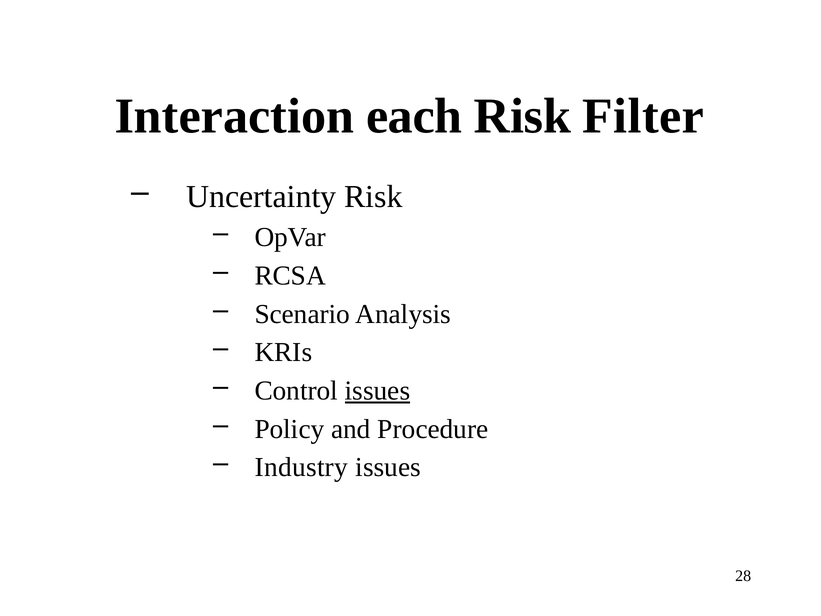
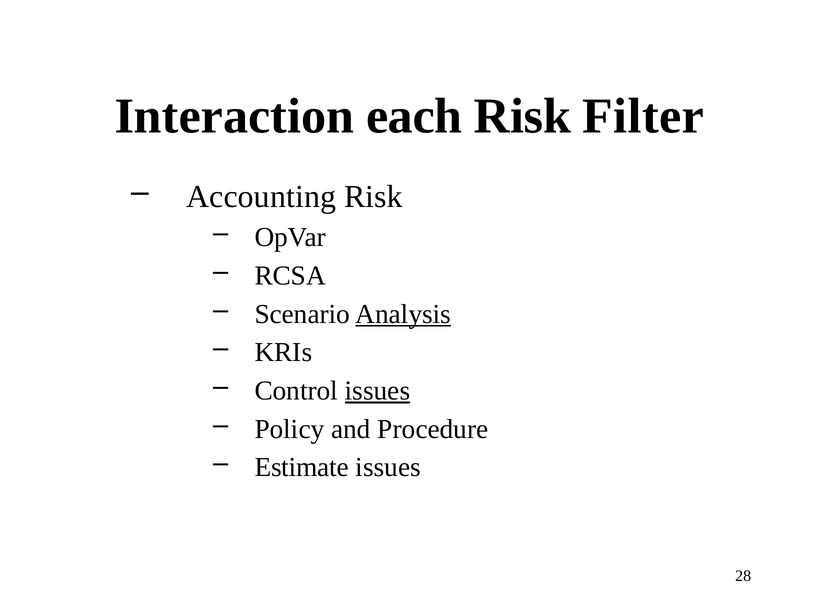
Uncertainty: Uncertainty -> Accounting (261, 197)
Analysis underline: none -> present (403, 314)
Industry: Industry -> Estimate (302, 467)
